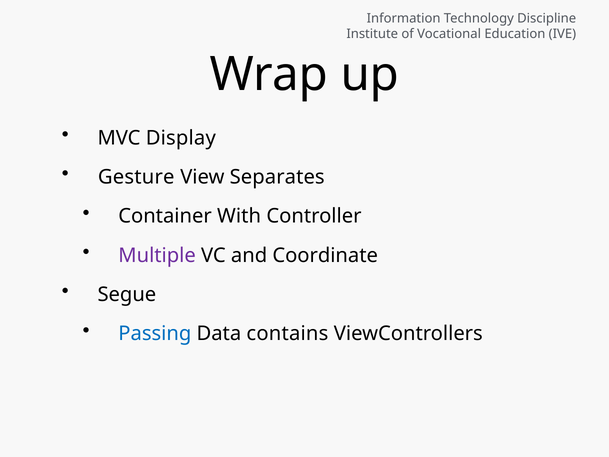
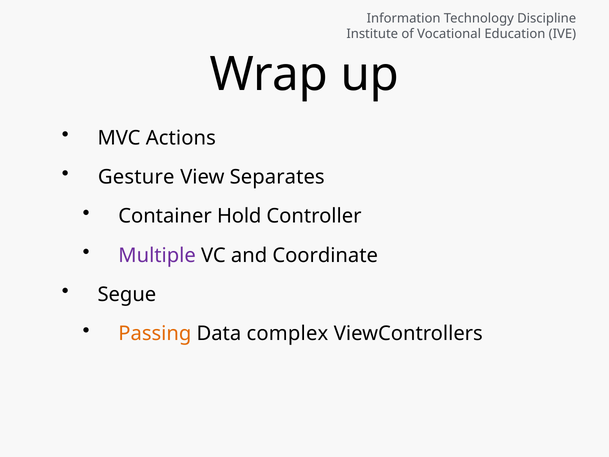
Display: Display -> Actions (181, 138)
With: With -> Hold (239, 216)
Passing colour: blue -> orange (155, 333)
contains: contains -> complex (287, 333)
